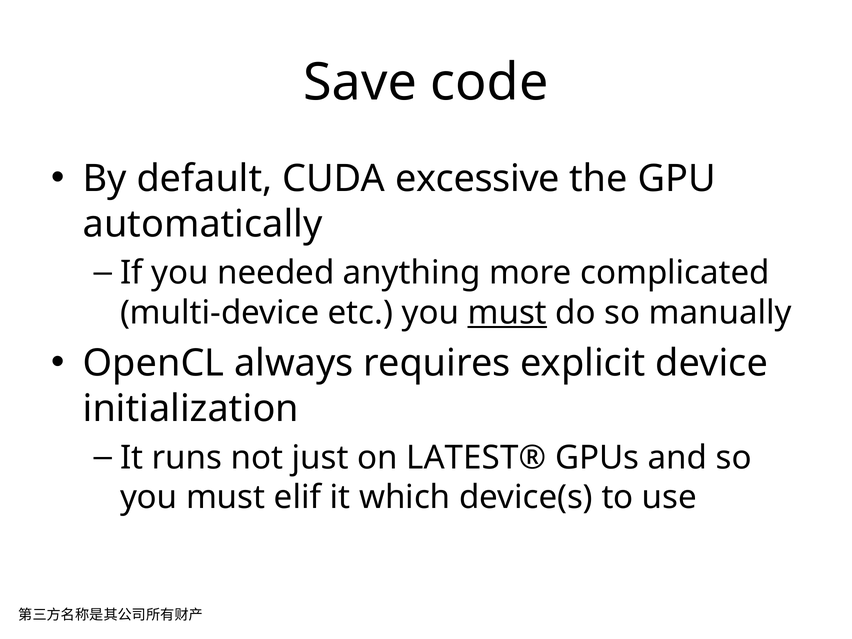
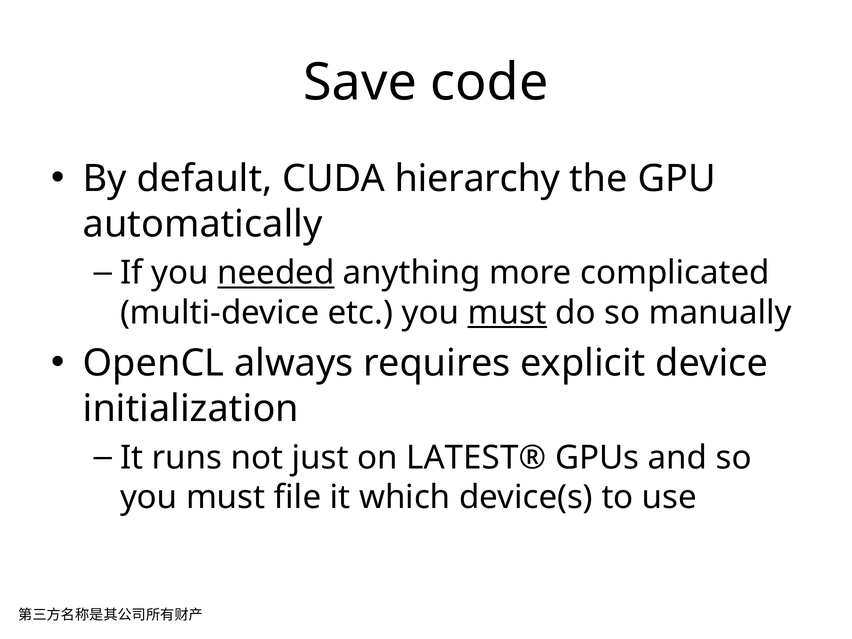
excessive: excessive -> hierarchy (477, 179)
needed underline: none -> present (276, 273)
elif: elif -> file (298, 497)
